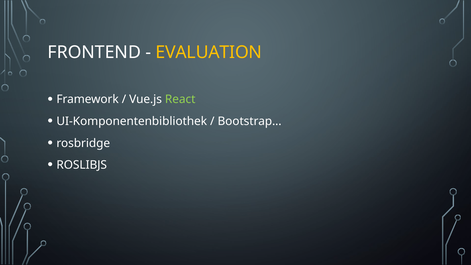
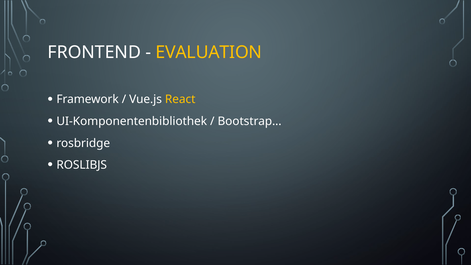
React colour: light green -> yellow (180, 99)
